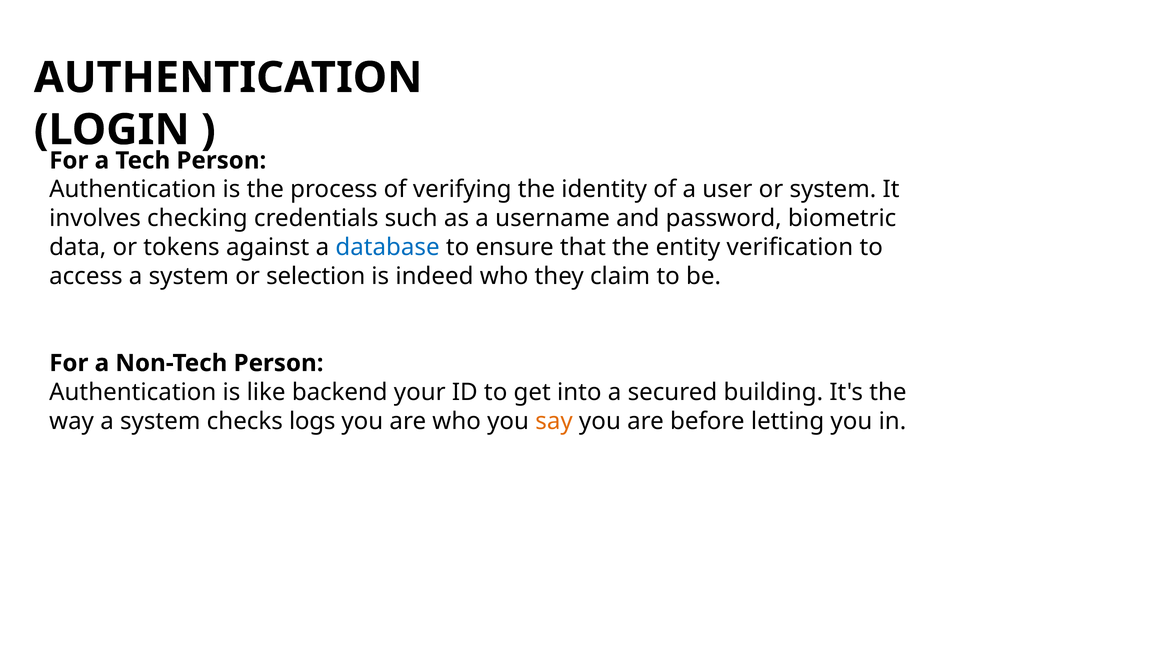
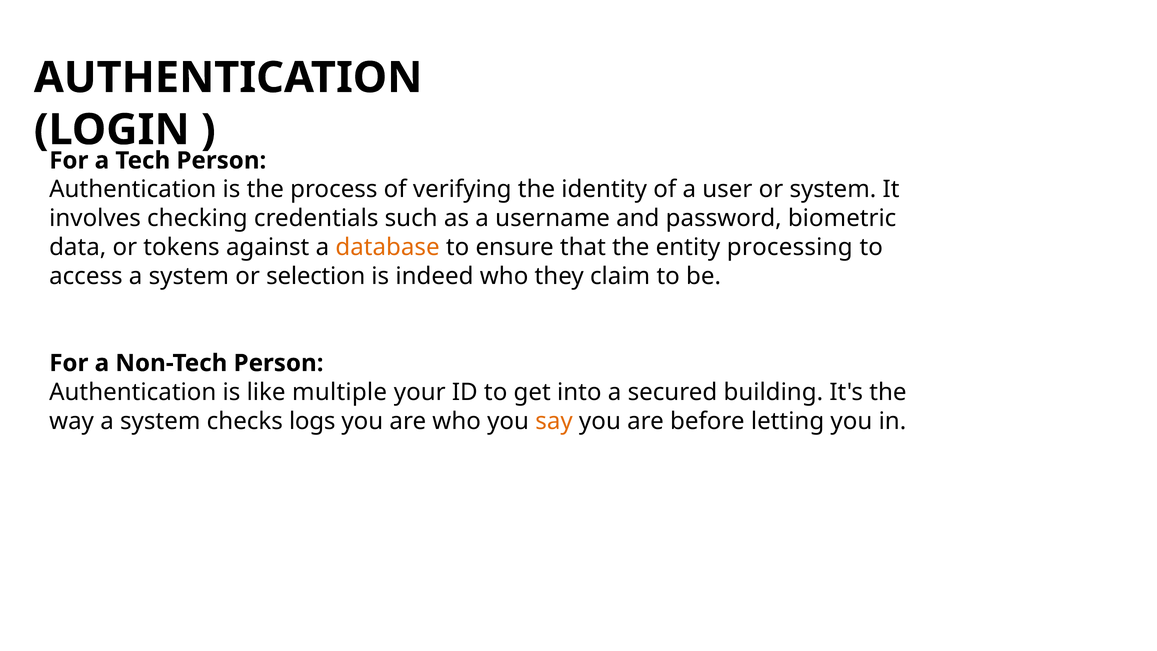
database colour: blue -> orange (388, 247)
verification: verification -> processing (790, 247)
backend: backend -> multiple (340, 392)
